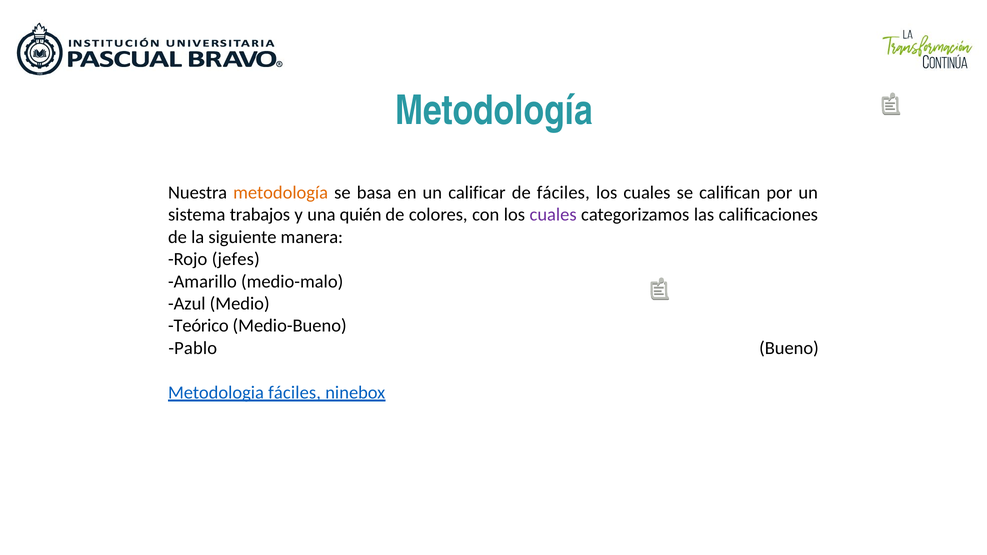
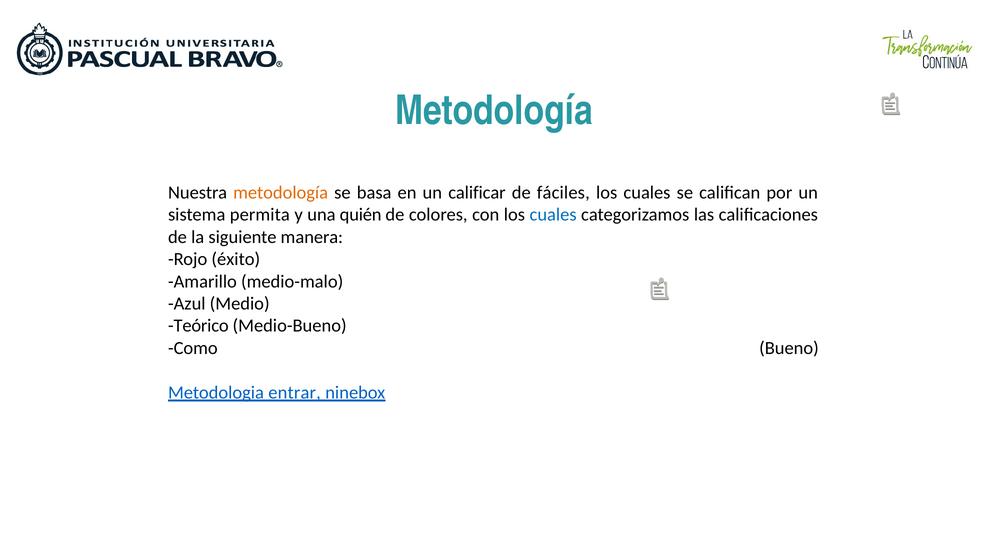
trabajos: trabajos -> permita (260, 215)
cuales colour: purple -> blue (553, 215)
jefes: jefes -> éxito (236, 259)
Pablo: Pablo -> Como (193, 348)
Metodologia fáciles: fáciles -> entrar (295, 393)
